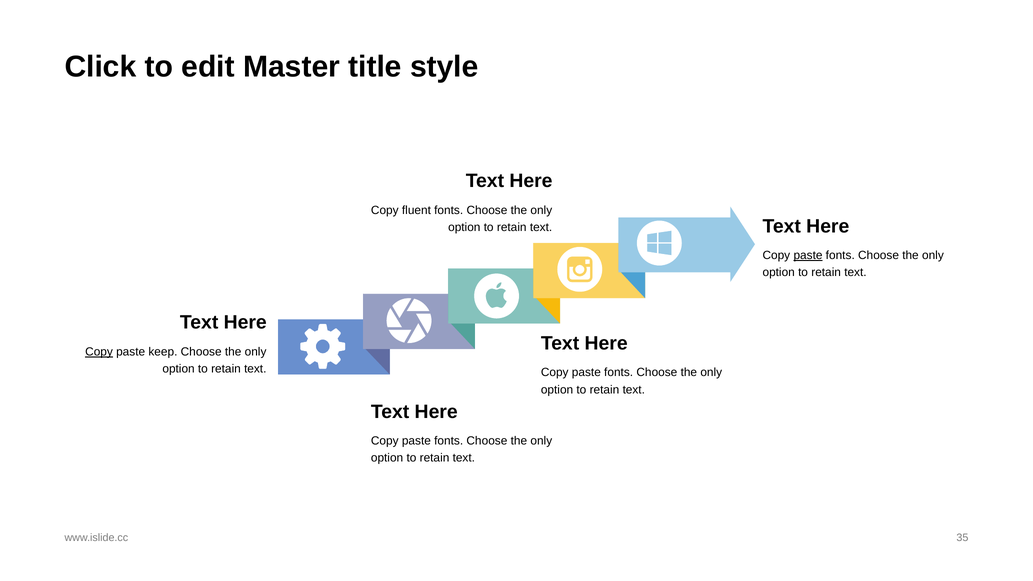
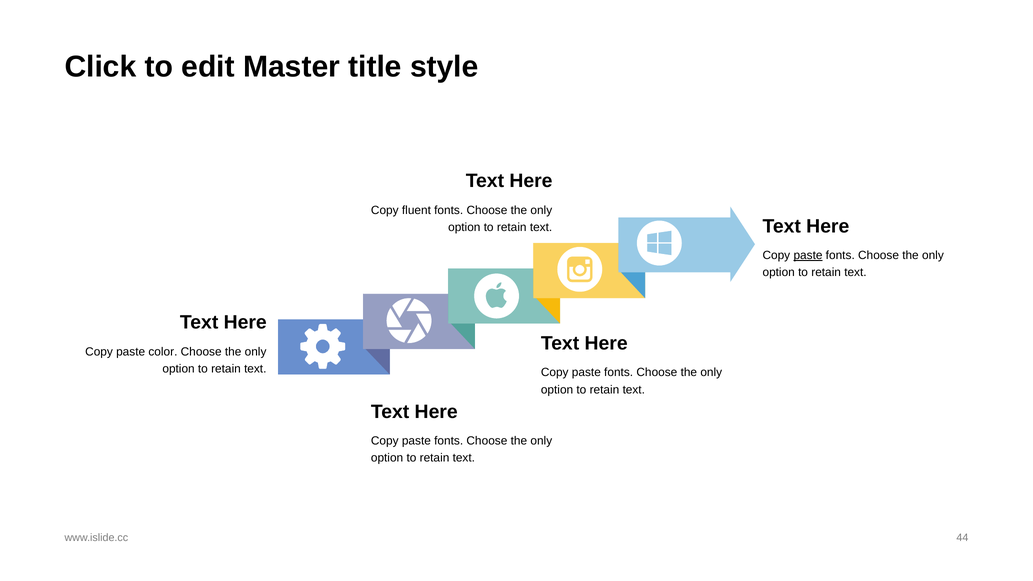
Copy underline: present -> none (99, 352)
keep: keep -> color (163, 352)
35: 35 -> 44 (962, 538)
